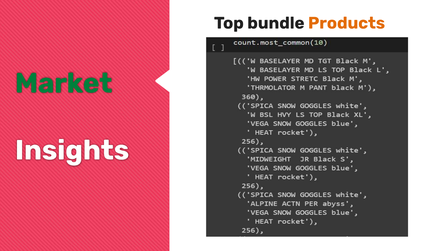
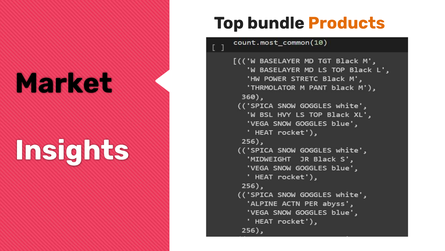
Market colour: green -> black (64, 83)
